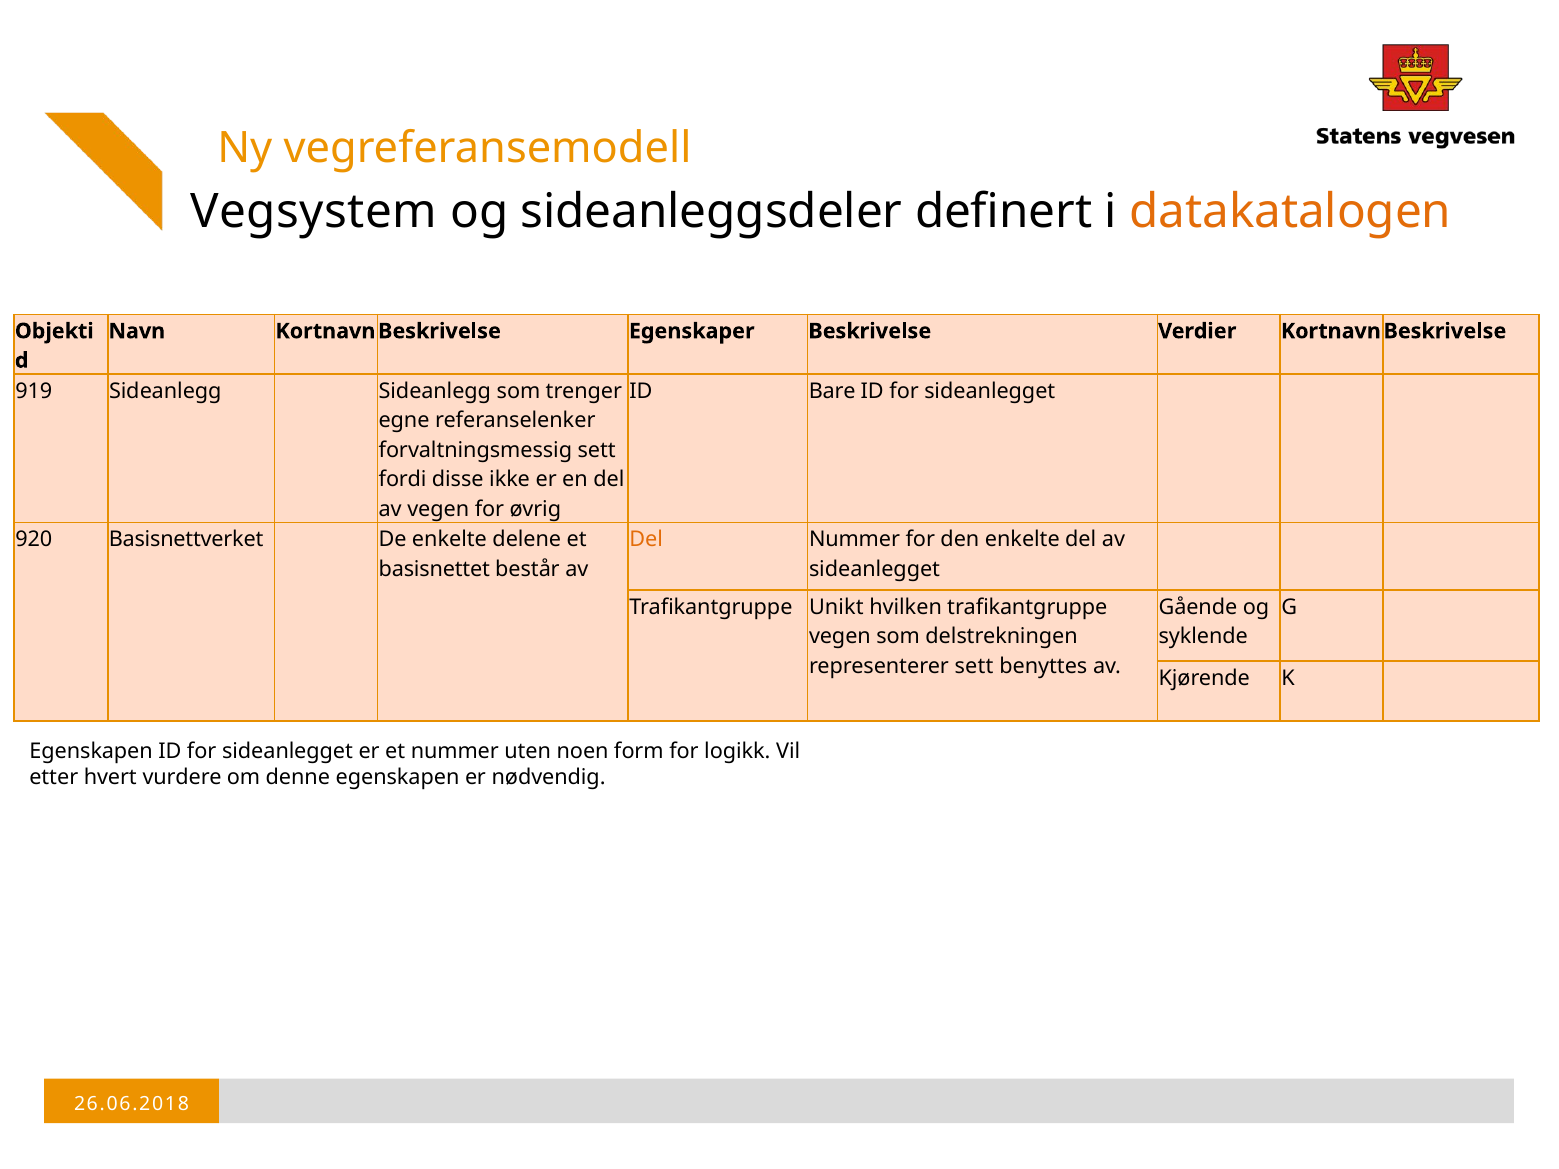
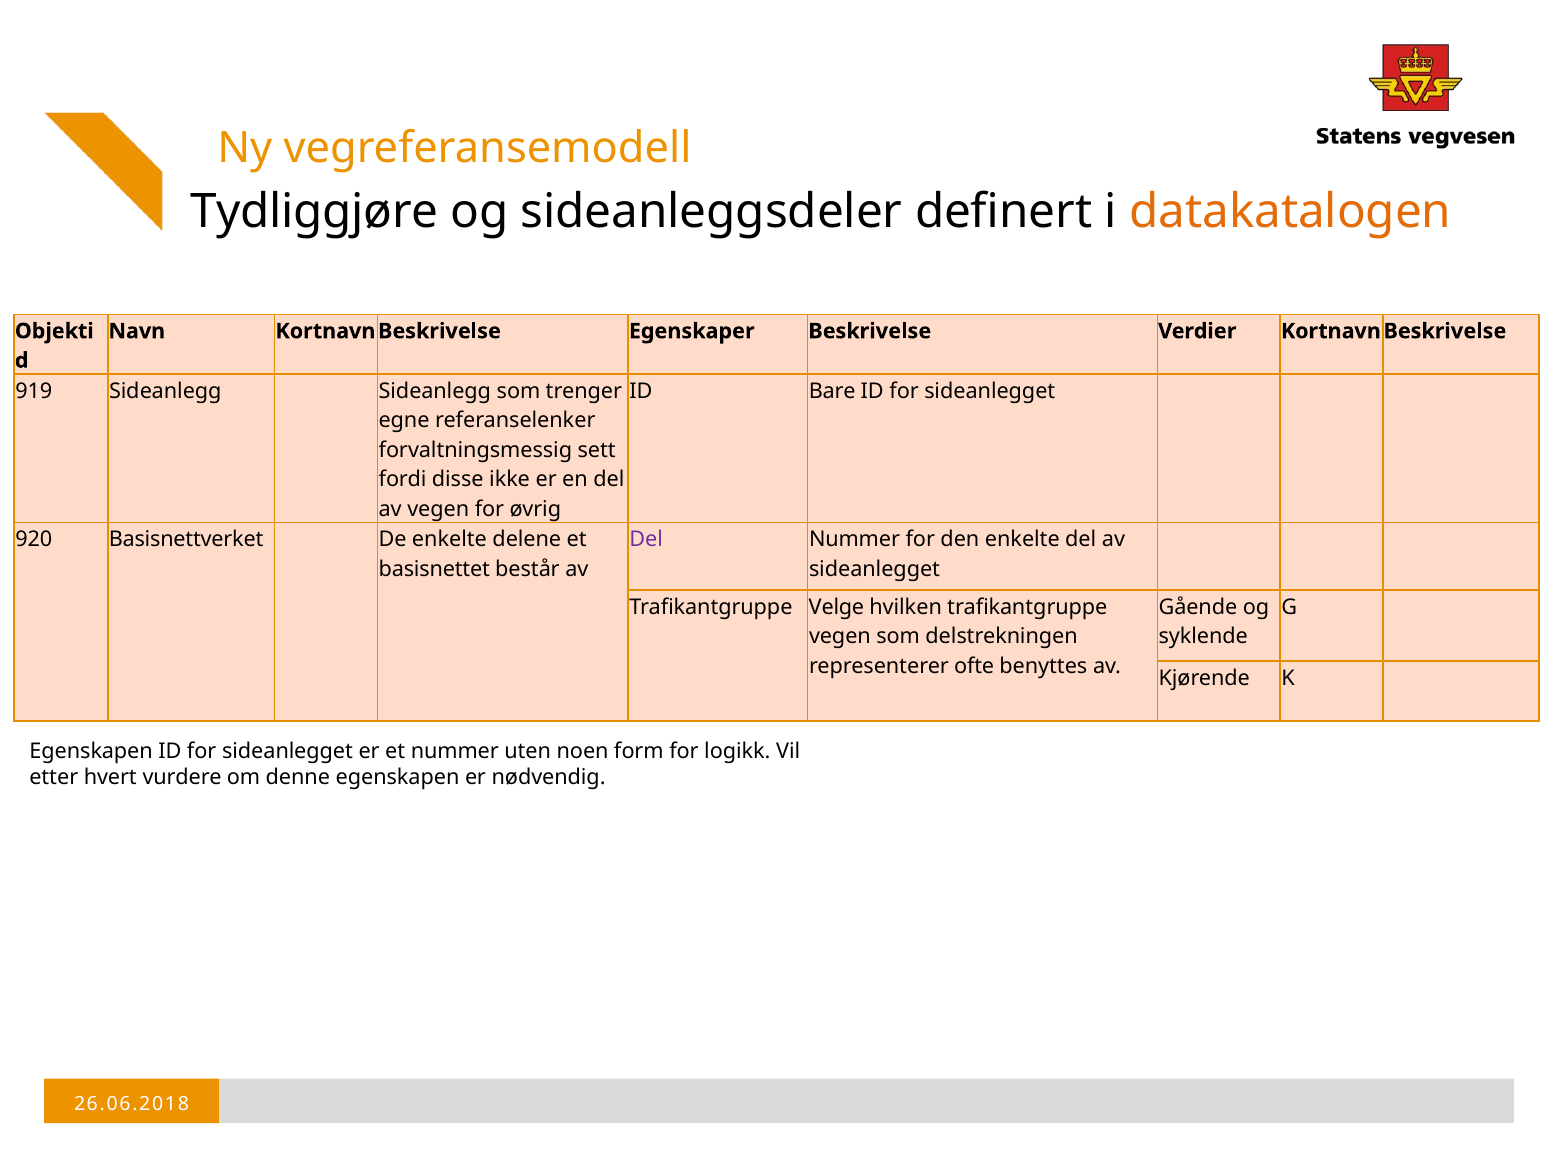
Vegsystem: Vegsystem -> Tydliggjøre (314, 212)
Del colour: orange -> purple (646, 540)
Unikt: Unikt -> Velge (836, 607)
representerer sett: sett -> ofte (974, 666)
